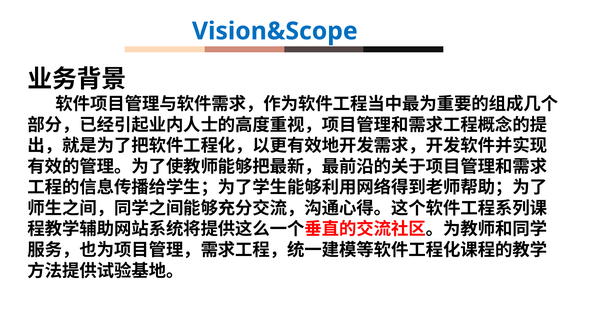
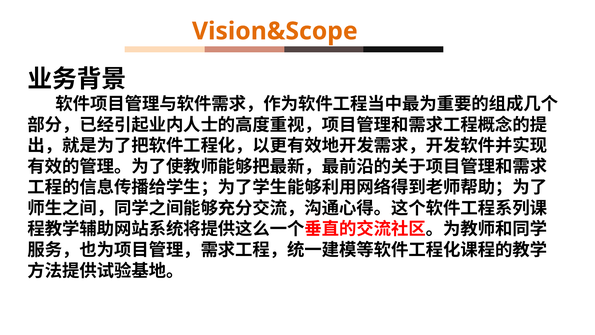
Vision&Scope colour: blue -> orange (275, 31)
